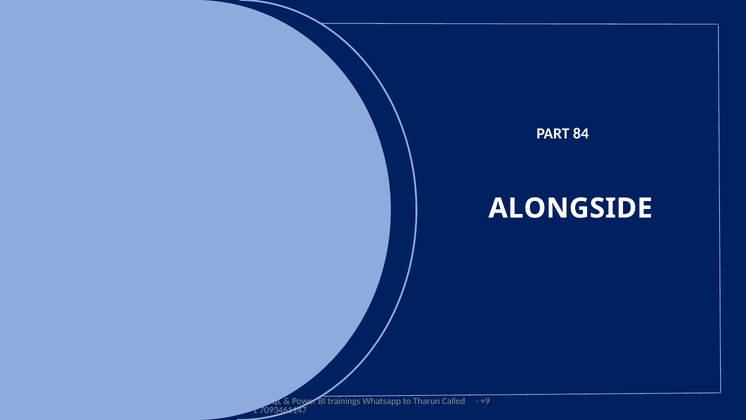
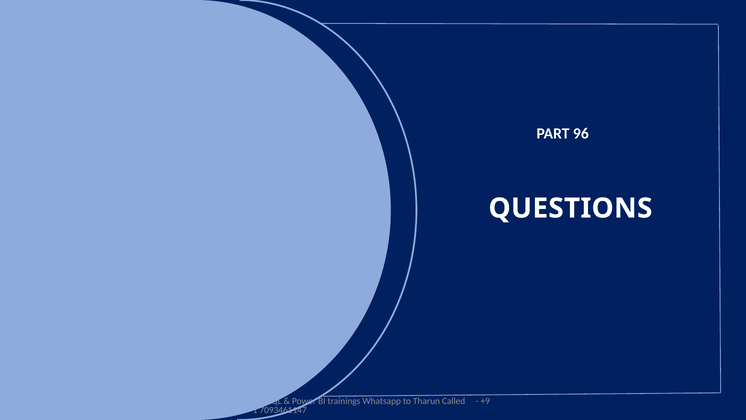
84: 84 -> 96 (581, 134)
ALONGSIDE: ALONGSIDE -> QUESTIONS (570, 208)
